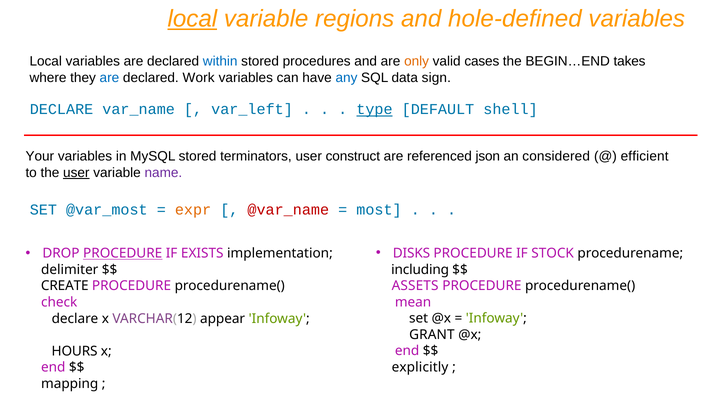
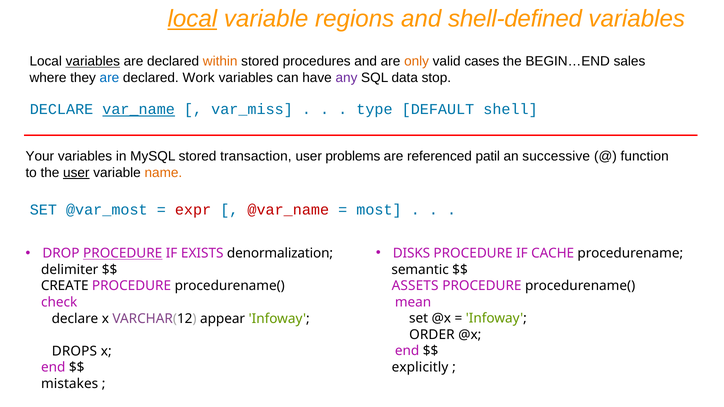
hole-defined: hole-defined -> shell-defined (515, 19)
variables underline: none -> present (93, 62)
within colour: blue -> orange (220, 62)
takes: takes -> sales (629, 62)
any colour: blue -> purple (346, 78)
sign: sign -> stop (436, 78)
var_name underline: none -> present (139, 109)
var_left: var_left -> var_miss (252, 109)
type underline: present -> none (374, 109)
terminators: terminators -> transaction (256, 157)
construct: construct -> problems (353, 157)
json: json -> patil (488, 157)
considered: considered -> successive (556, 157)
efficient: efficient -> function (645, 157)
name colour: purple -> orange (163, 173)
expr colour: orange -> red (193, 210)
STOCK: STOCK -> CACHE (553, 253)
implementation: implementation -> denormalization (280, 254)
including: including -> semantic (420, 270)
GRANT: GRANT -> ORDER (432, 335)
HOURS: HOURS -> DROPS (74, 351)
mapping: mapping -> mistakes (70, 384)
